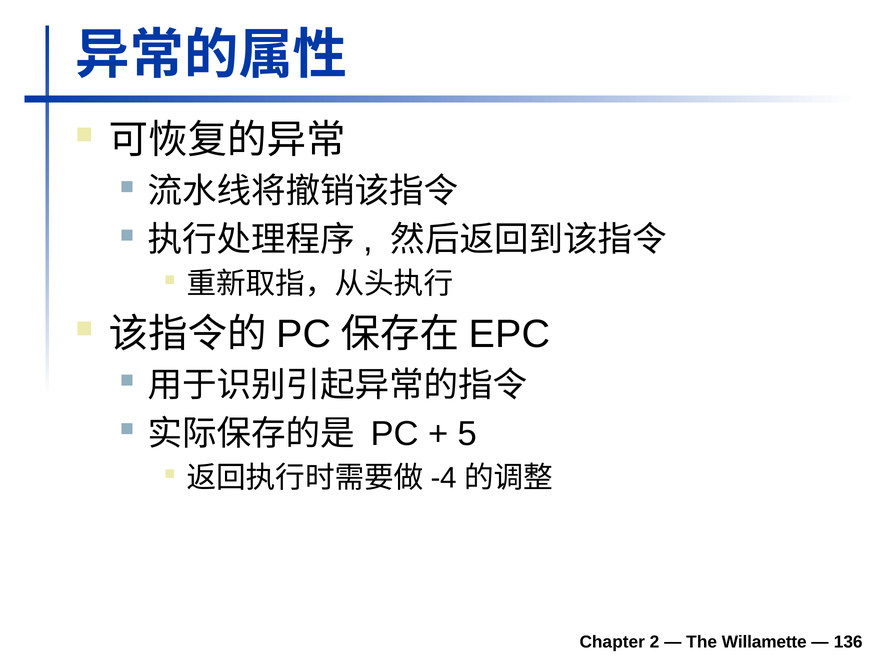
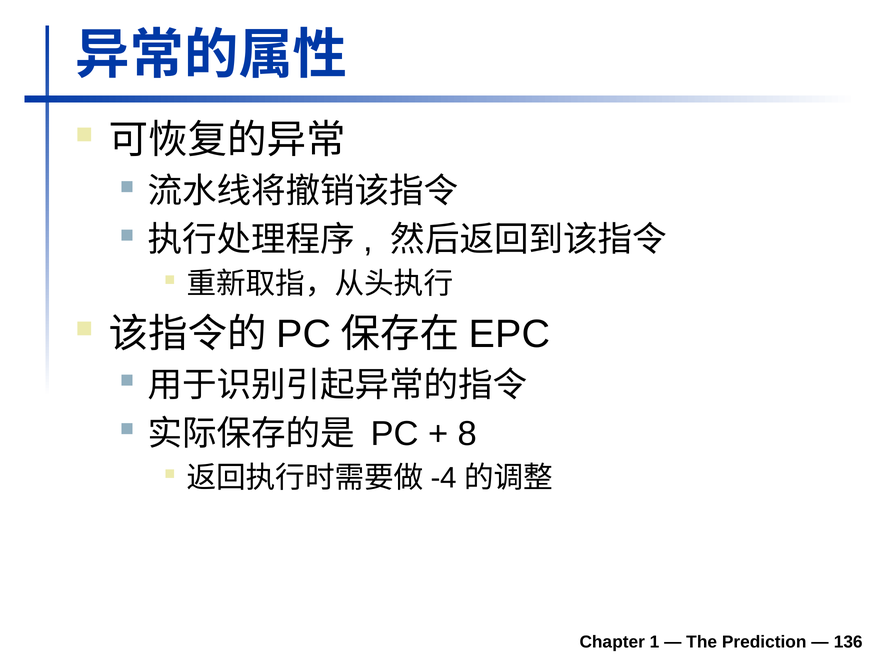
5: 5 -> 8 (468, 434)
2: 2 -> 1 (655, 642)
Willamette: Willamette -> Prediction (764, 642)
